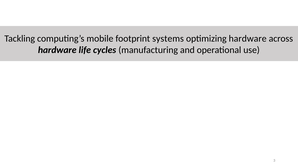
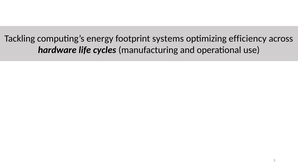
mobile: mobile -> energy (100, 38)
optimizing hardware: hardware -> efficiency (248, 38)
